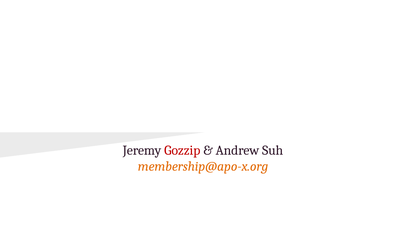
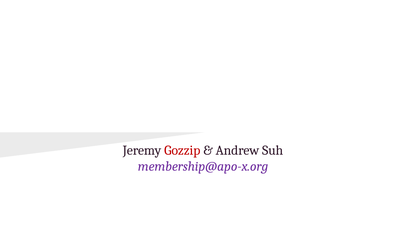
membership@apo-x.org colour: orange -> purple (203, 167)
